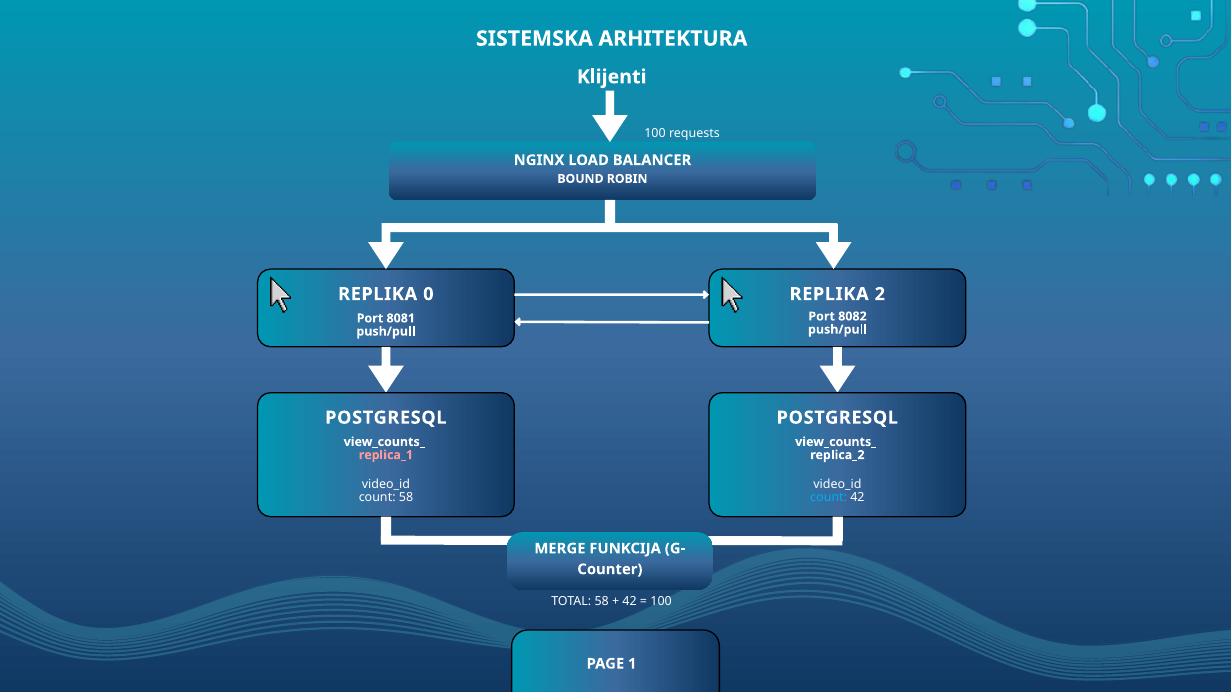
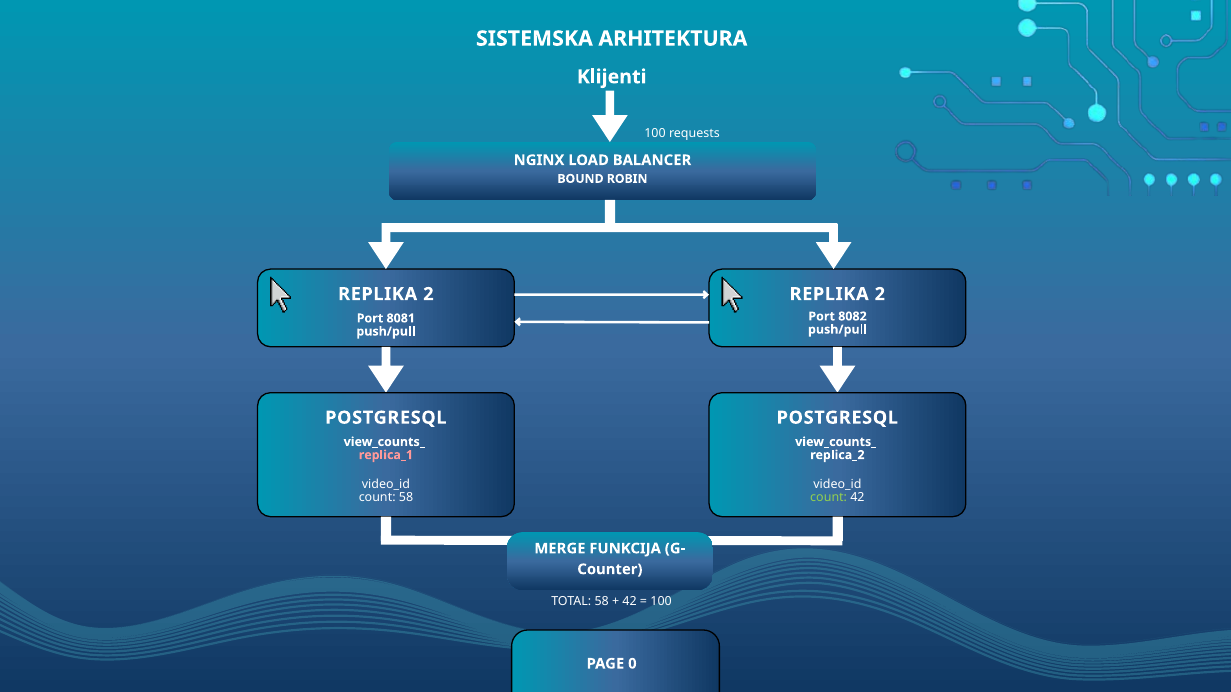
0: 0 -> 2 (428, 294)
count colour: light blue -> light green (829, 498)
1: 1 -> 0 (632, 664)
